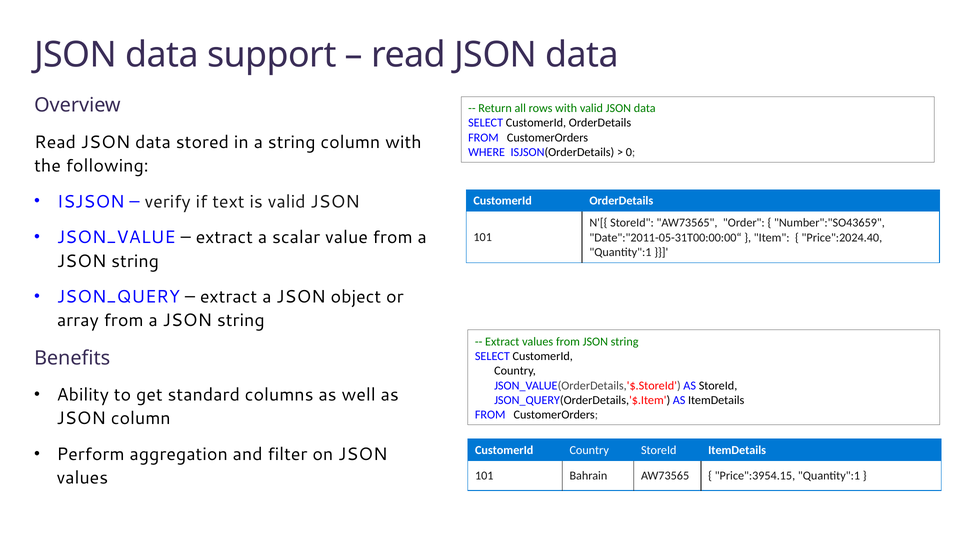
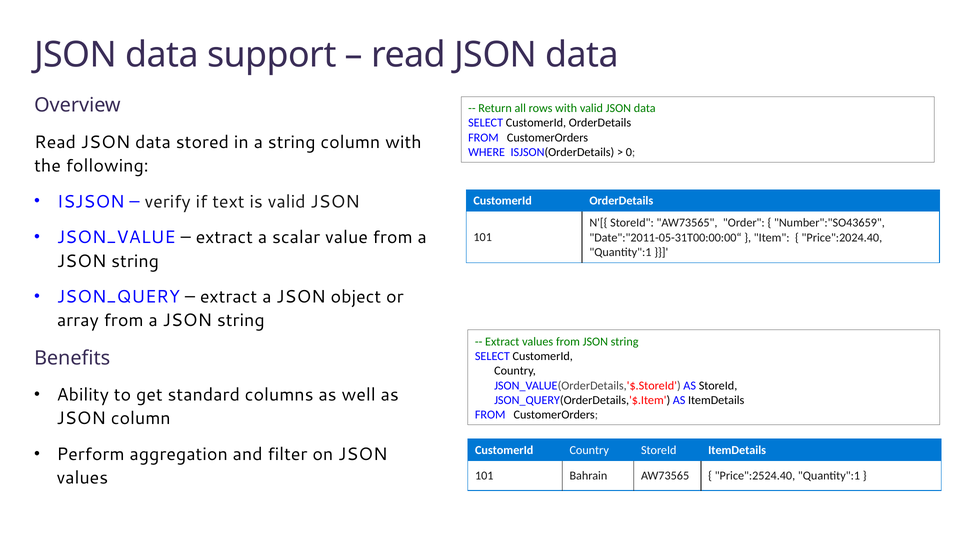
Price":3954.15: Price":3954.15 -> Price":2524.40 (755, 476)
